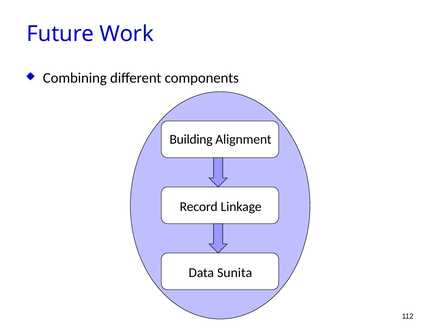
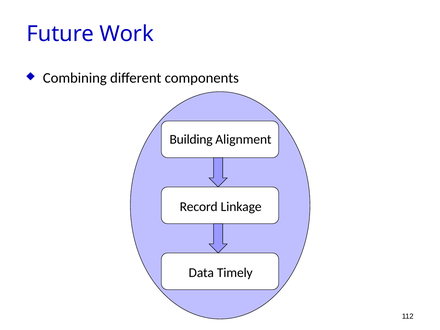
Sunita: Sunita -> Timely (235, 273)
